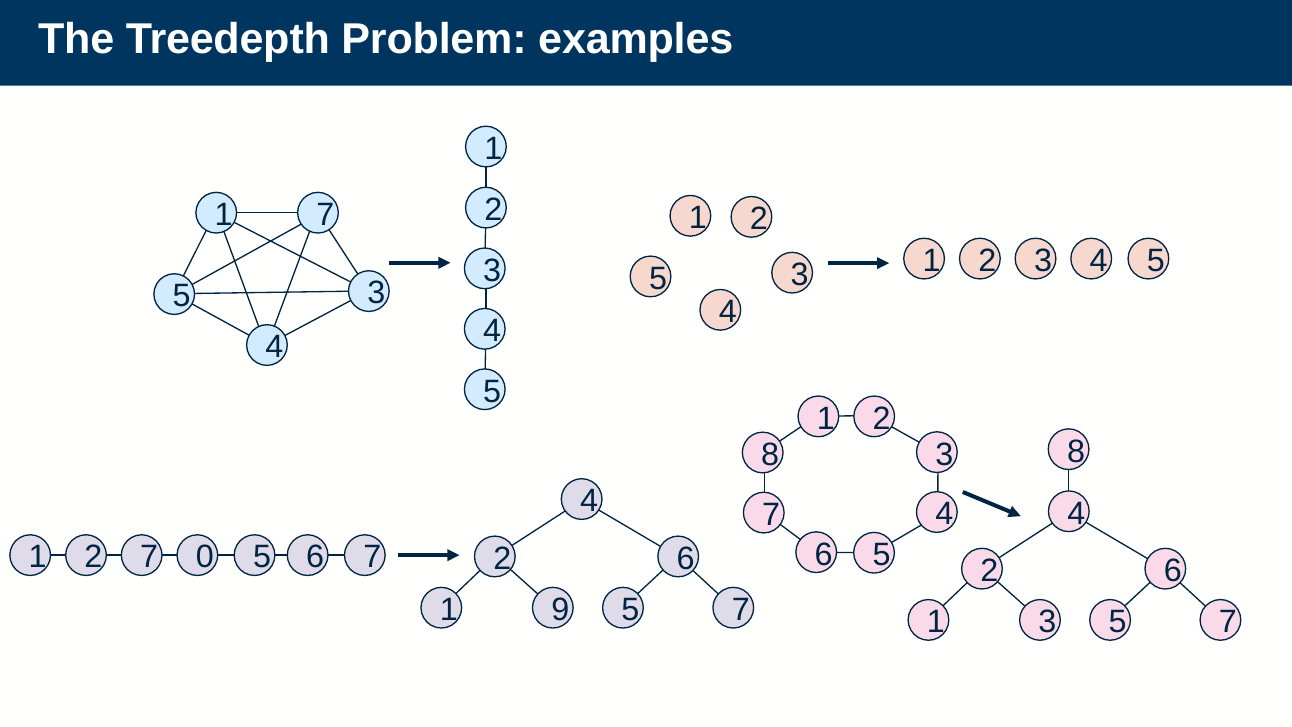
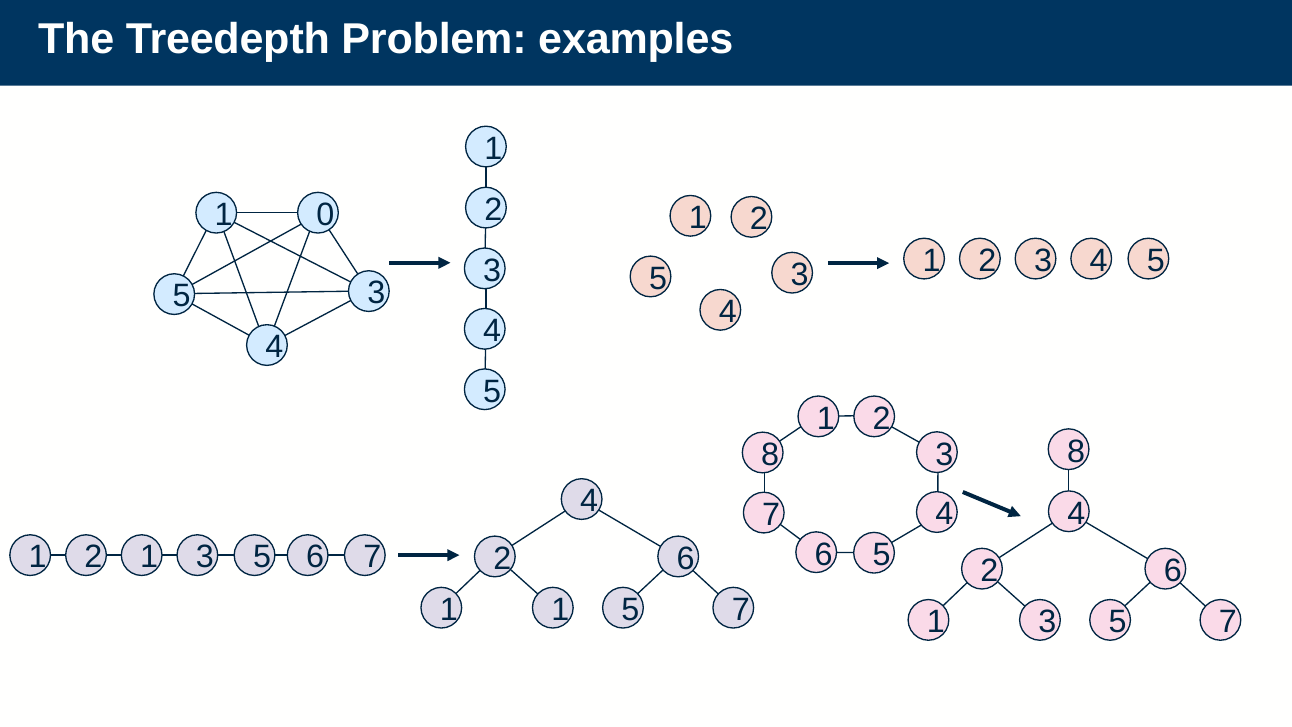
7: 7 -> 0 (325, 215)
7: 7 -> 1 (149, 557)
0: 0 -> 3 (205, 557)
9: 9 -> 1 (560, 610)
